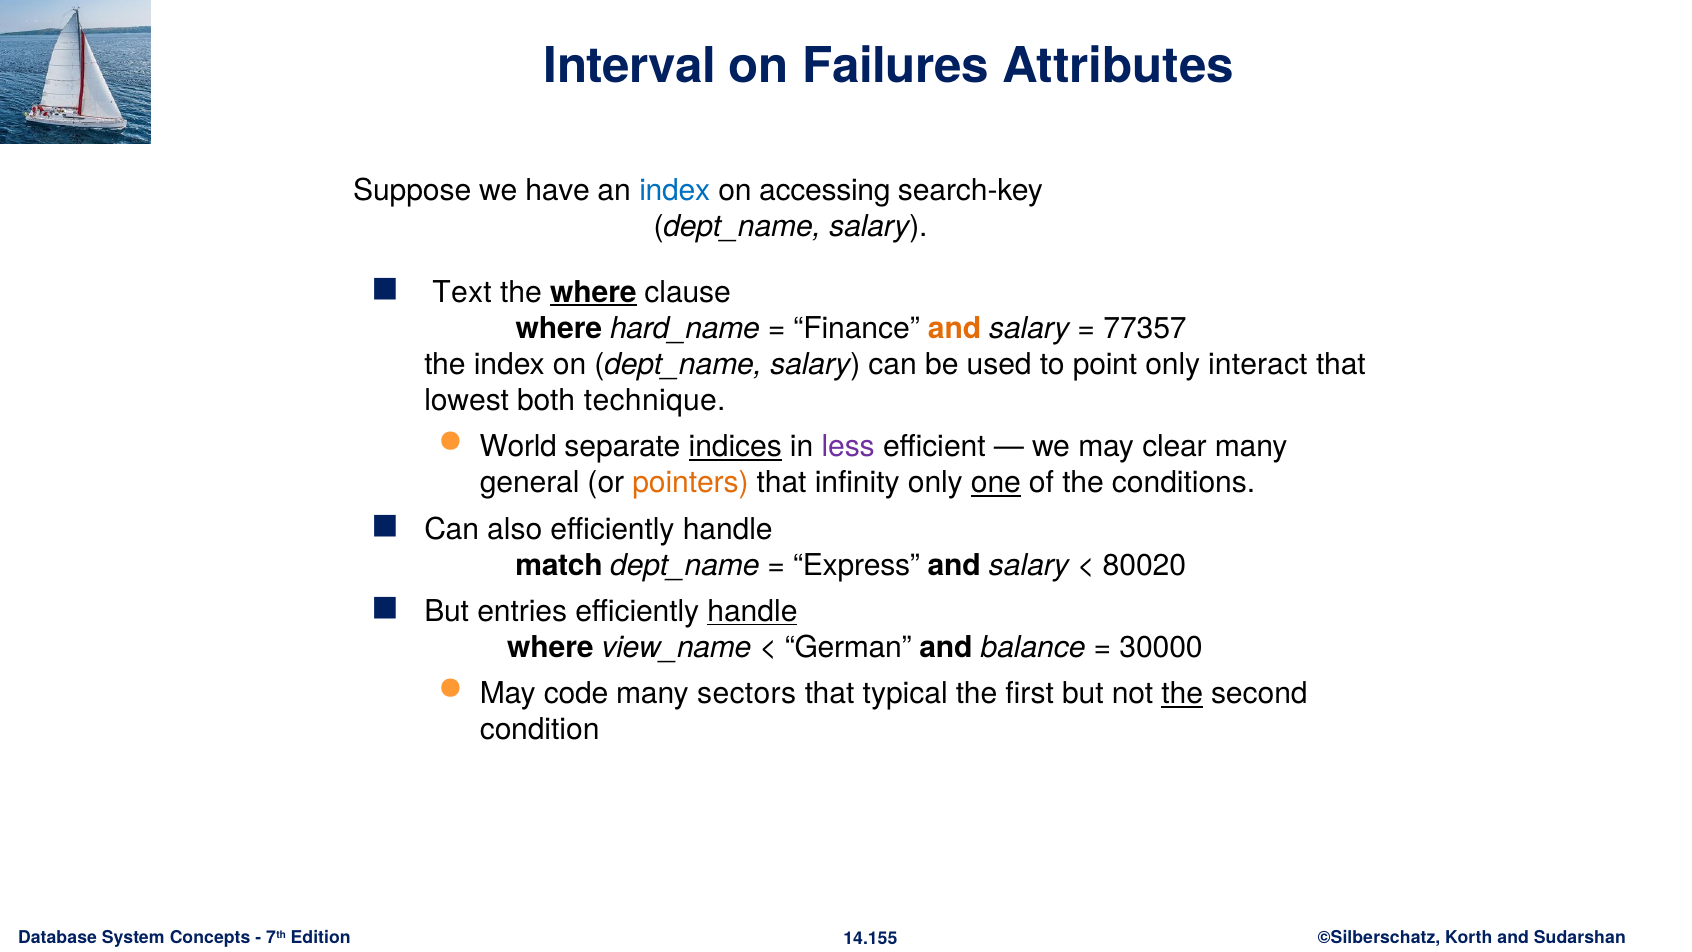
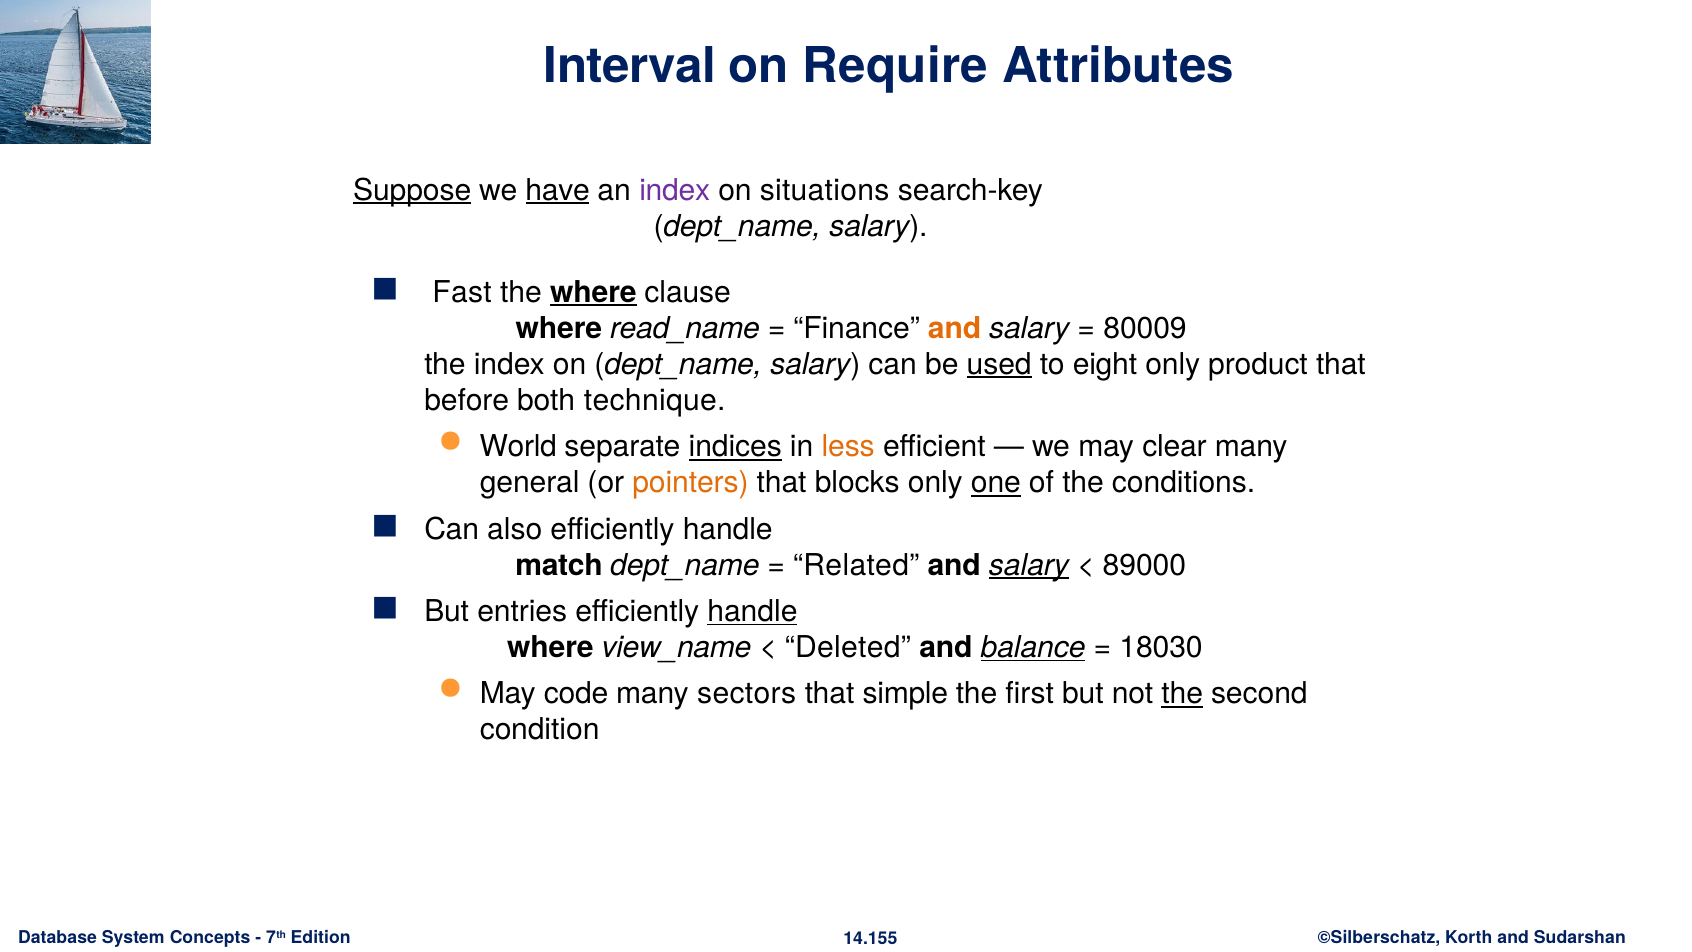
Failures: Failures -> Require (895, 66)
Suppose underline: none -> present (412, 190)
have underline: none -> present (558, 190)
index colour: blue -> purple (675, 190)
accessing: accessing -> situations (825, 190)
Text: Text -> Fast (462, 292)
hard_name: hard_name -> read_name (685, 328)
77357: 77357 -> 80009 (1145, 328)
used underline: none -> present (999, 364)
point: point -> eight (1105, 364)
interact: interact -> product (1258, 364)
lowest: lowest -> before (467, 400)
less colour: purple -> orange (848, 447)
infinity: infinity -> blocks (857, 483)
Express: Express -> Related (856, 565)
salary underline: none -> present (1029, 565)
80020: 80020 -> 89000 (1144, 565)
German: German -> Deleted (848, 647)
balance underline: none -> present (1033, 647)
30000: 30000 -> 18030 (1161, 647)
typical: typical -> simple (905, 694)
